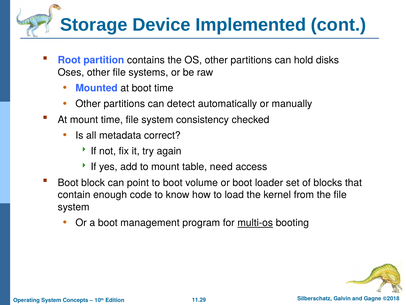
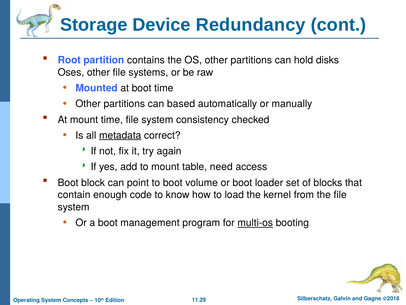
Implemented: Implemented -> Redundancy (251, 25)
detect: detect -> based (181, 104)
metadata underline: none -> present (120, 135)
